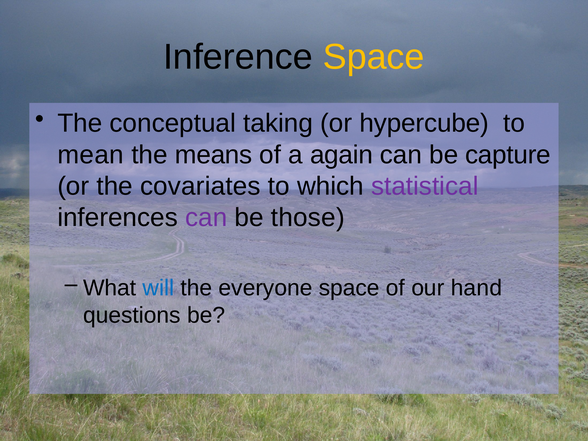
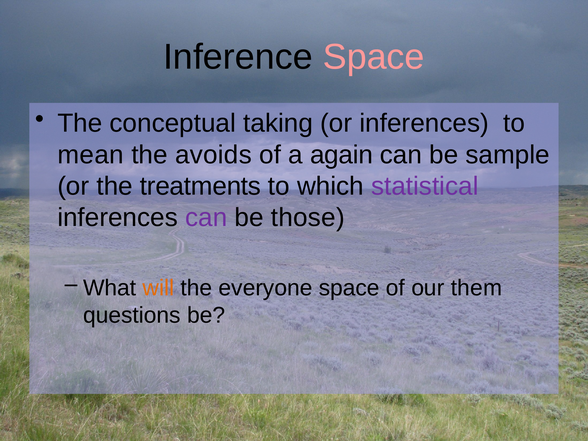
Space colour: yellow -> pink (374, 57)
or hypercube: hypercube -> inferences (424, 123)
means: means -> avoids (213, 155)
capture: capture -> sample (508, 155)
covariates: covariates -> treatments (200, 186)
will colour: blue -> orange (158, 288)
hand: hand -> them (476, 288)
